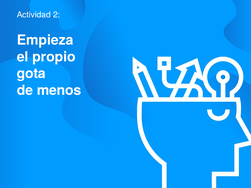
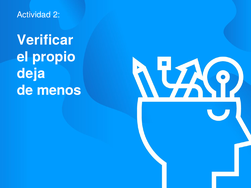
Empieza: Empieza -> Verificar (45, 40)
gota: gota -> deja (31, 74)
